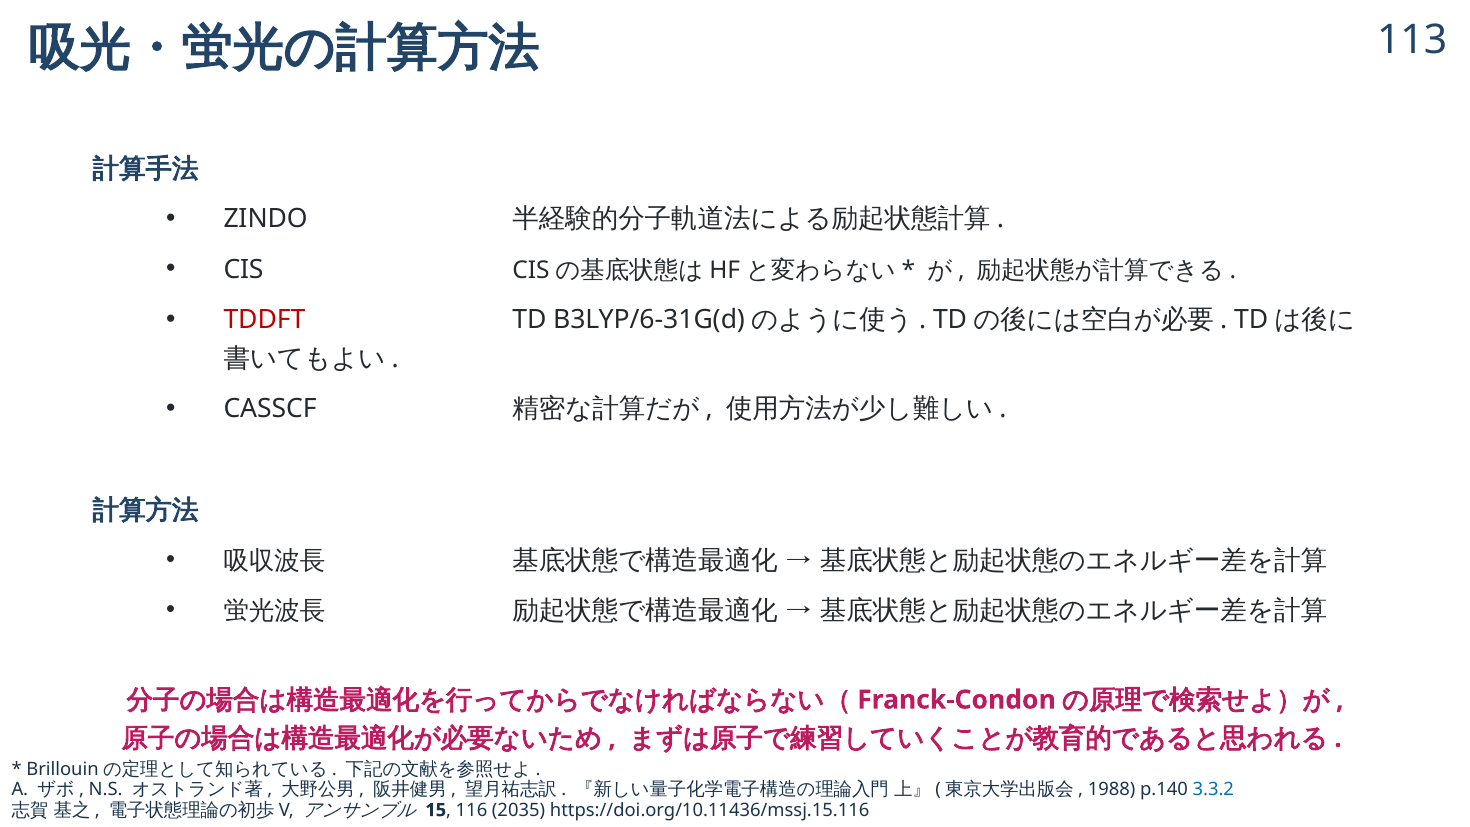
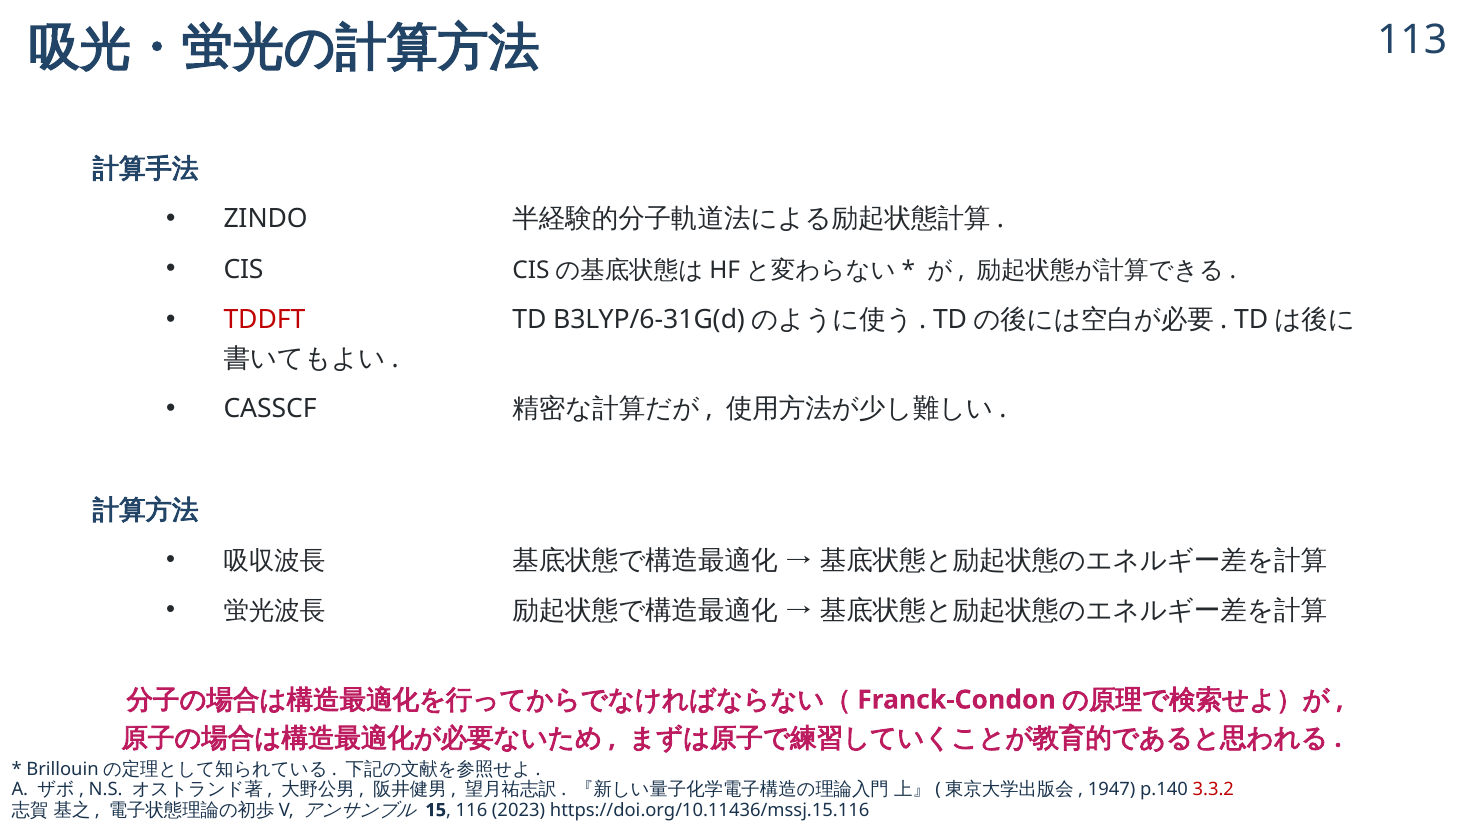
1988: 1988 -> 1947 (1112, 790)
3.3.2 colour: blue -> red (1213, 790)
2035: 2035 -> 2023 (519, 810)
